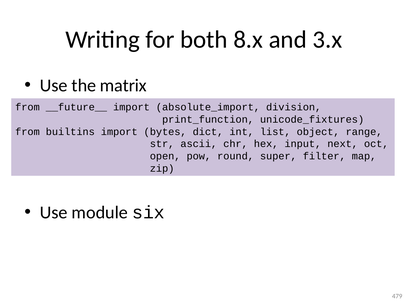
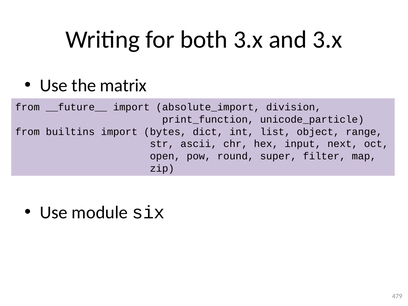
both 8.x: 8.x -> 3.x (248, 39)
unicode_fixtures: unicode_fixtures -> unicode_particle (312, 119)
